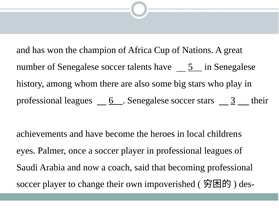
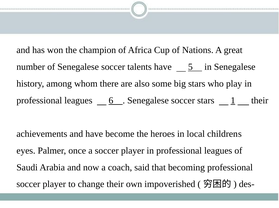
3: 3 -> 1 (233, 101)
